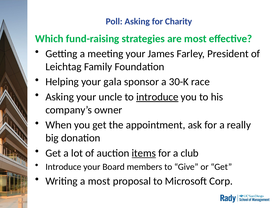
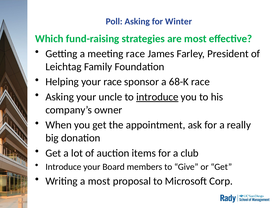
Charity: Charity -> Winter (178, 21)
meeting your: your -> race (135, 54)
your gala: gala -> race (113, 82)
30-K: 30-K -> 68-K (179, 82)
items underline: present -> none (144, 153)
